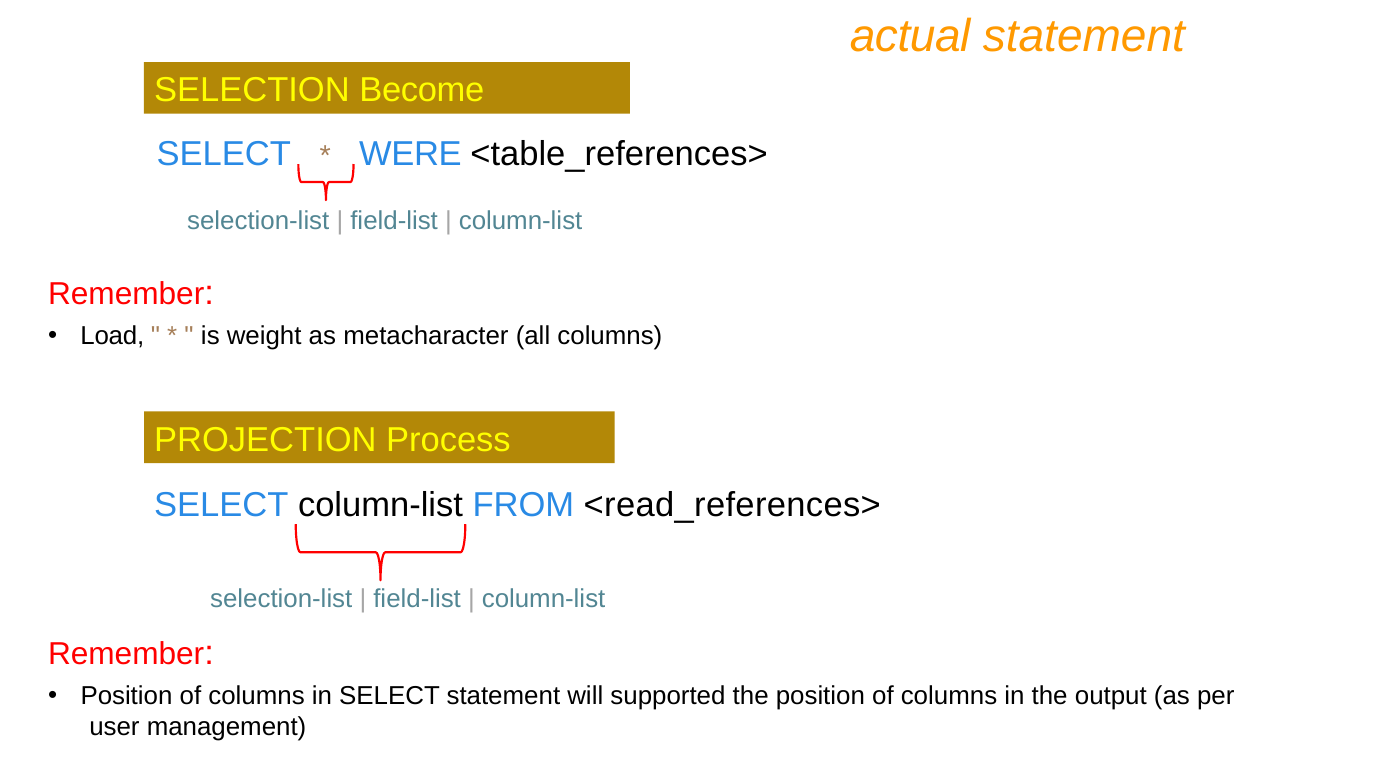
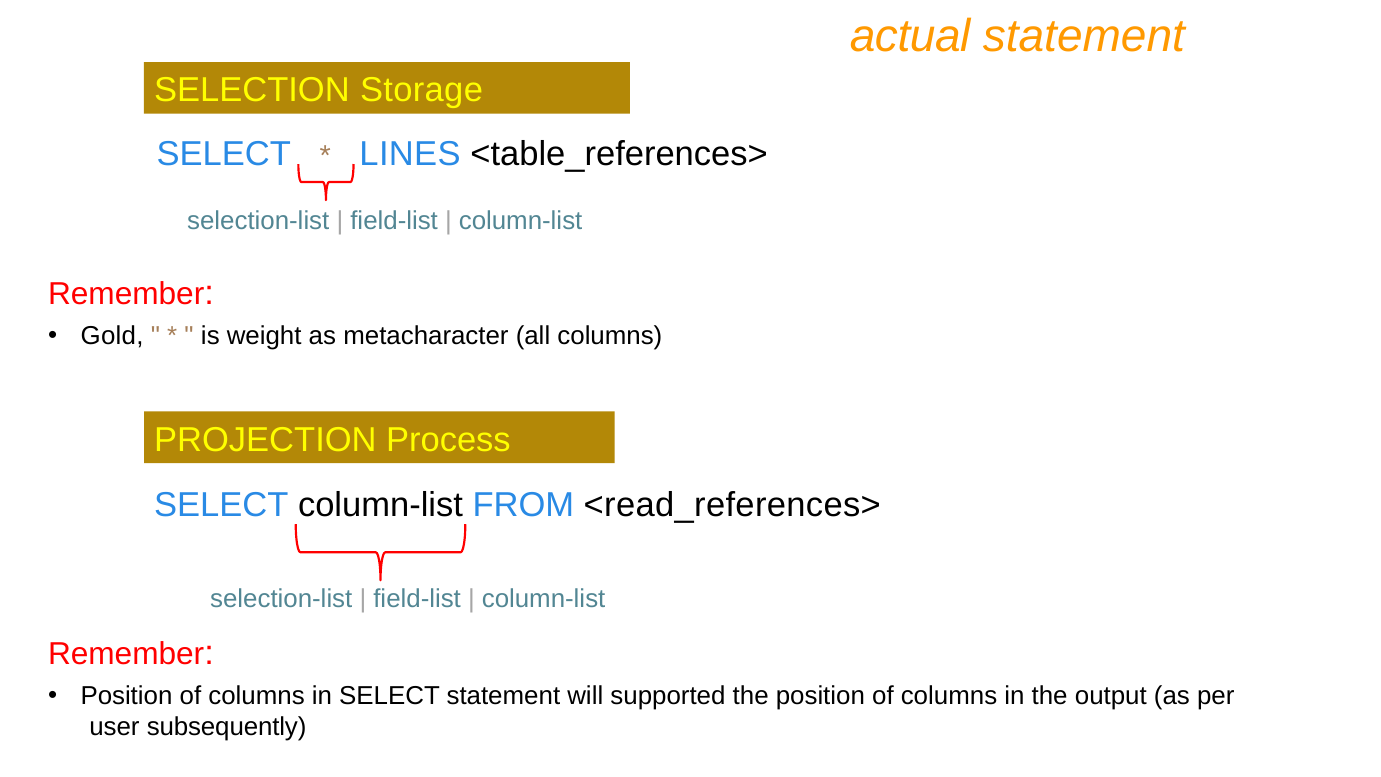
Become: Become -> Storage (421, 90)
WERE: WERE -> LINES (410, 154)
Load: Load -> Gold (112, 336)
management: management -> subsequently (227, 727)
